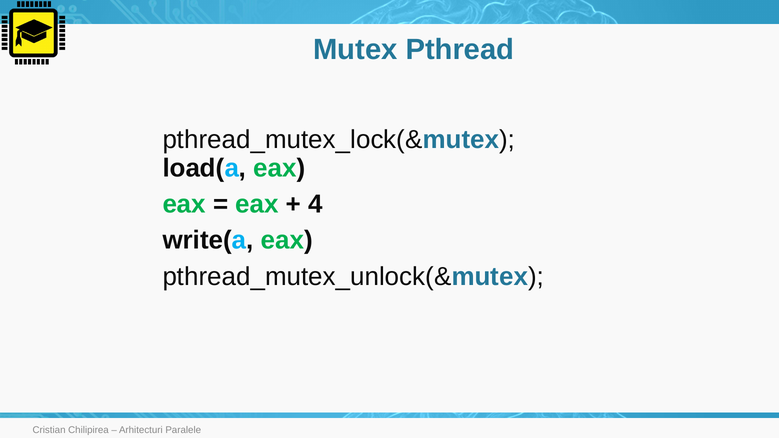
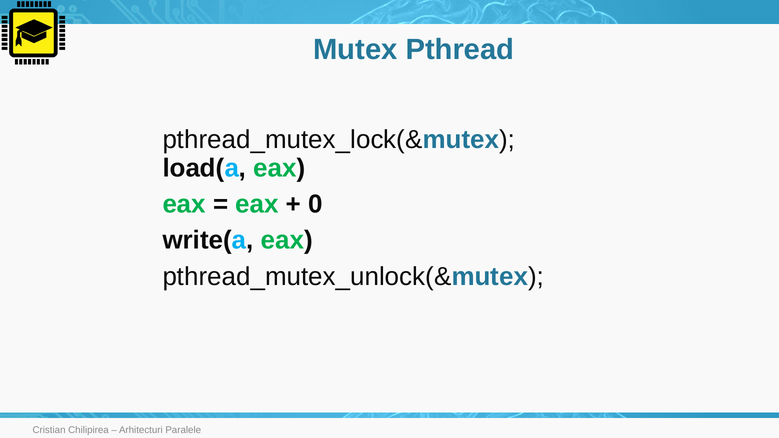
4: 4 -> 0 (316, 204)
